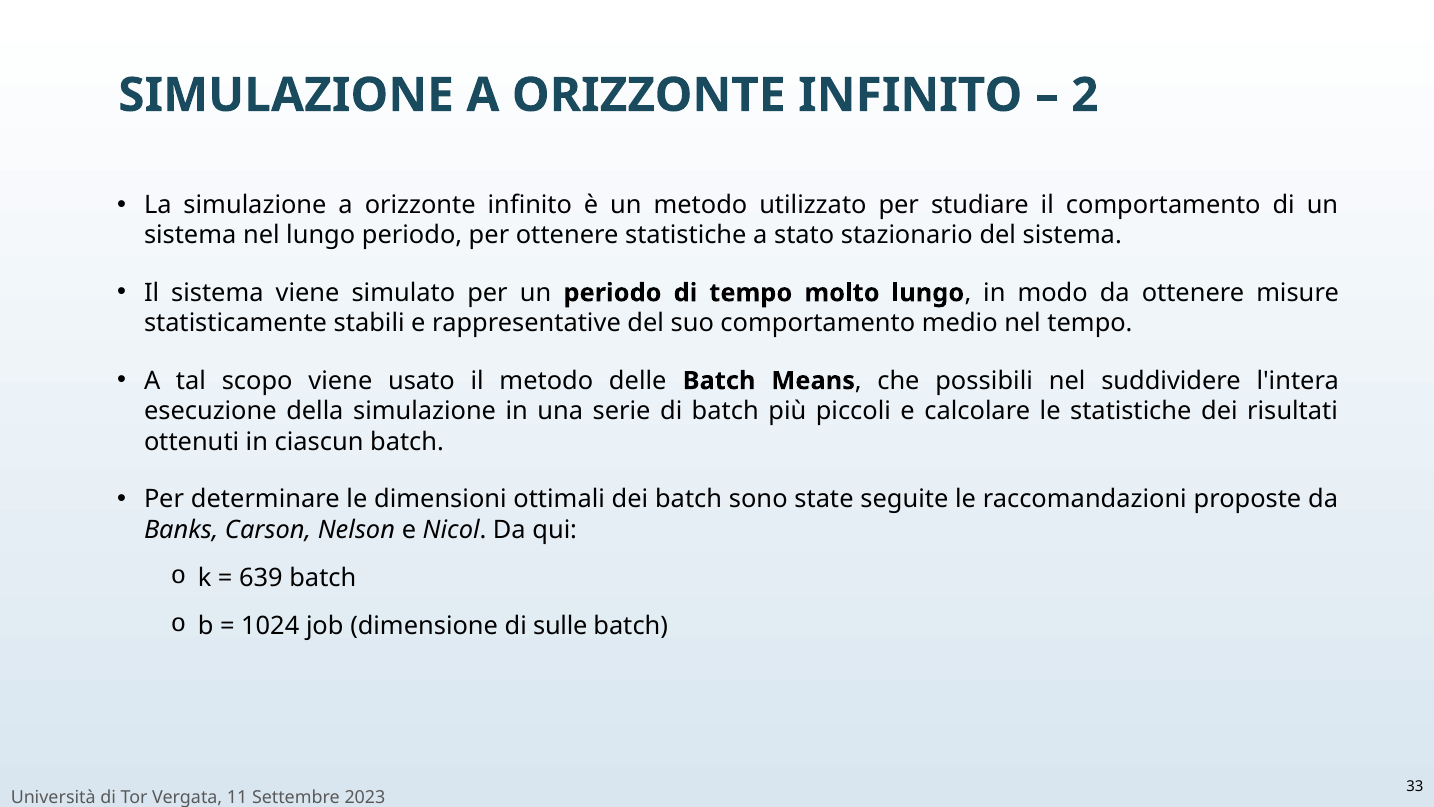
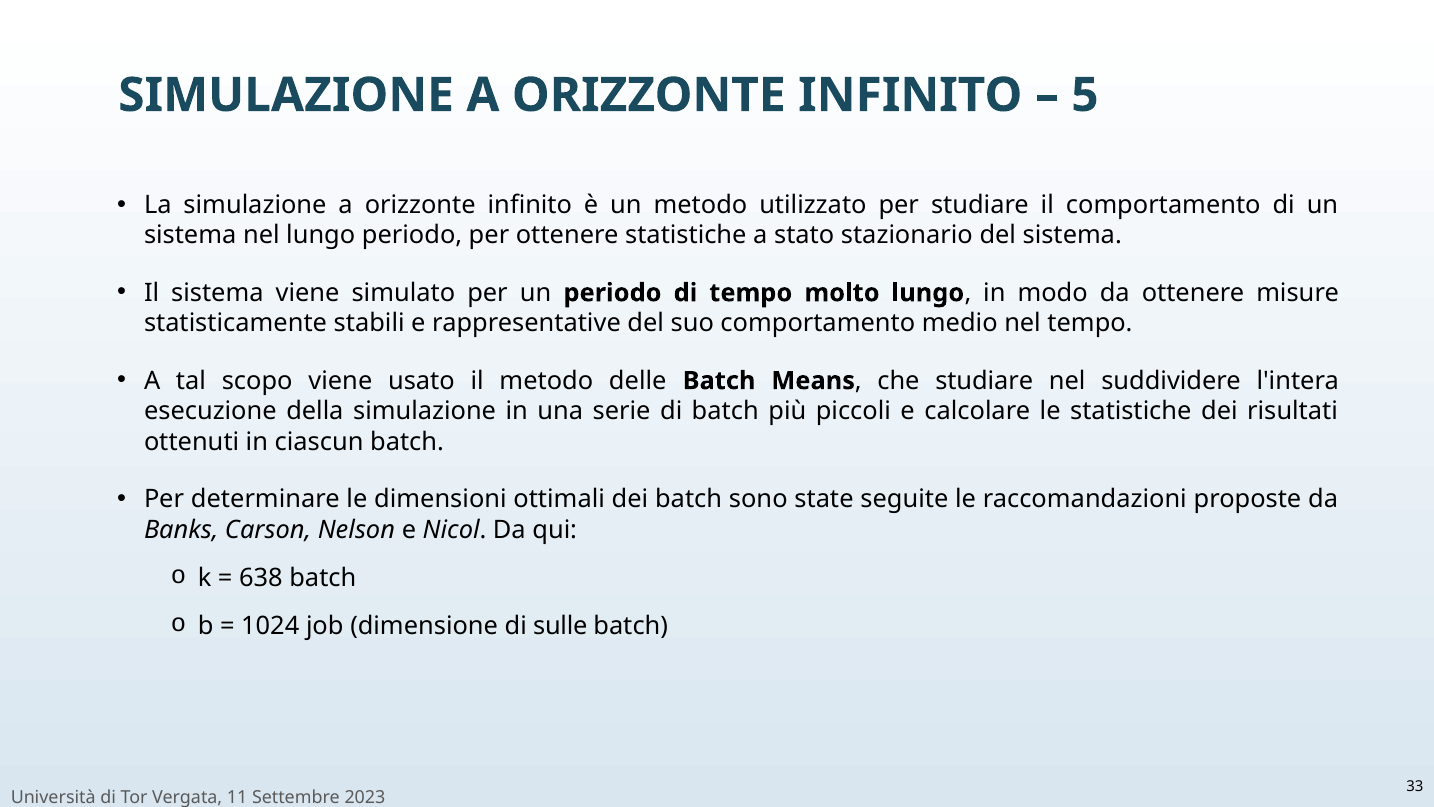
2: 2 -> 5 (1085, 95)
che possibili: possibili -> studiare (984, 381)
639: 639 -> 638 (261, 578)
